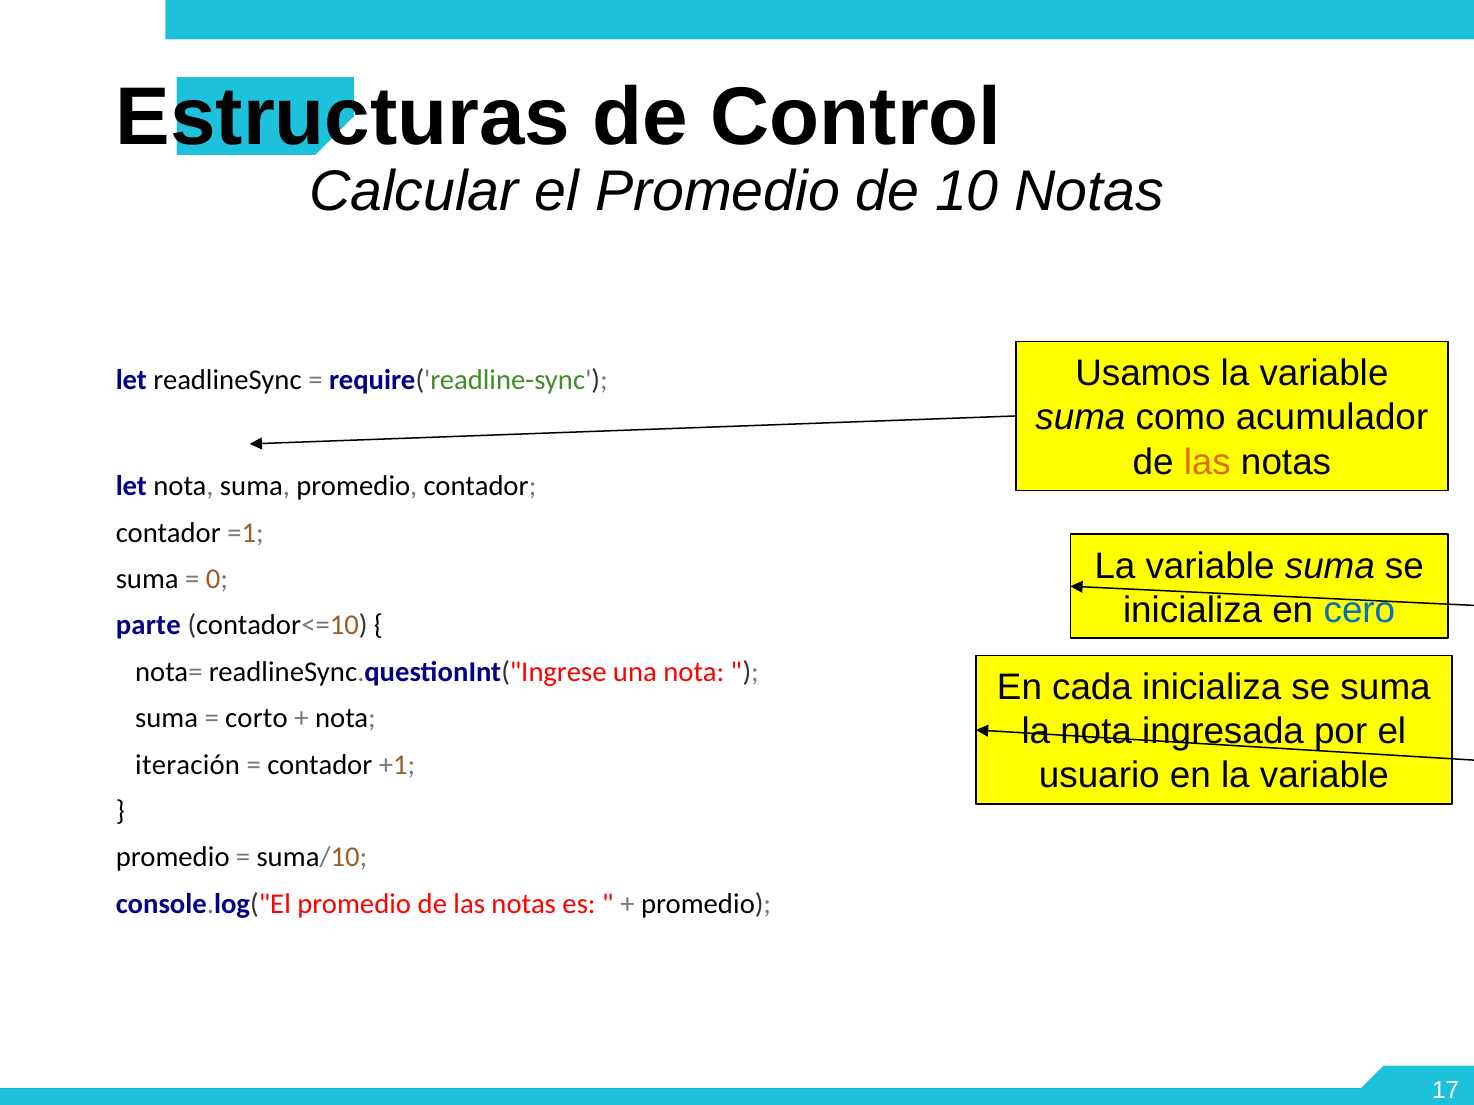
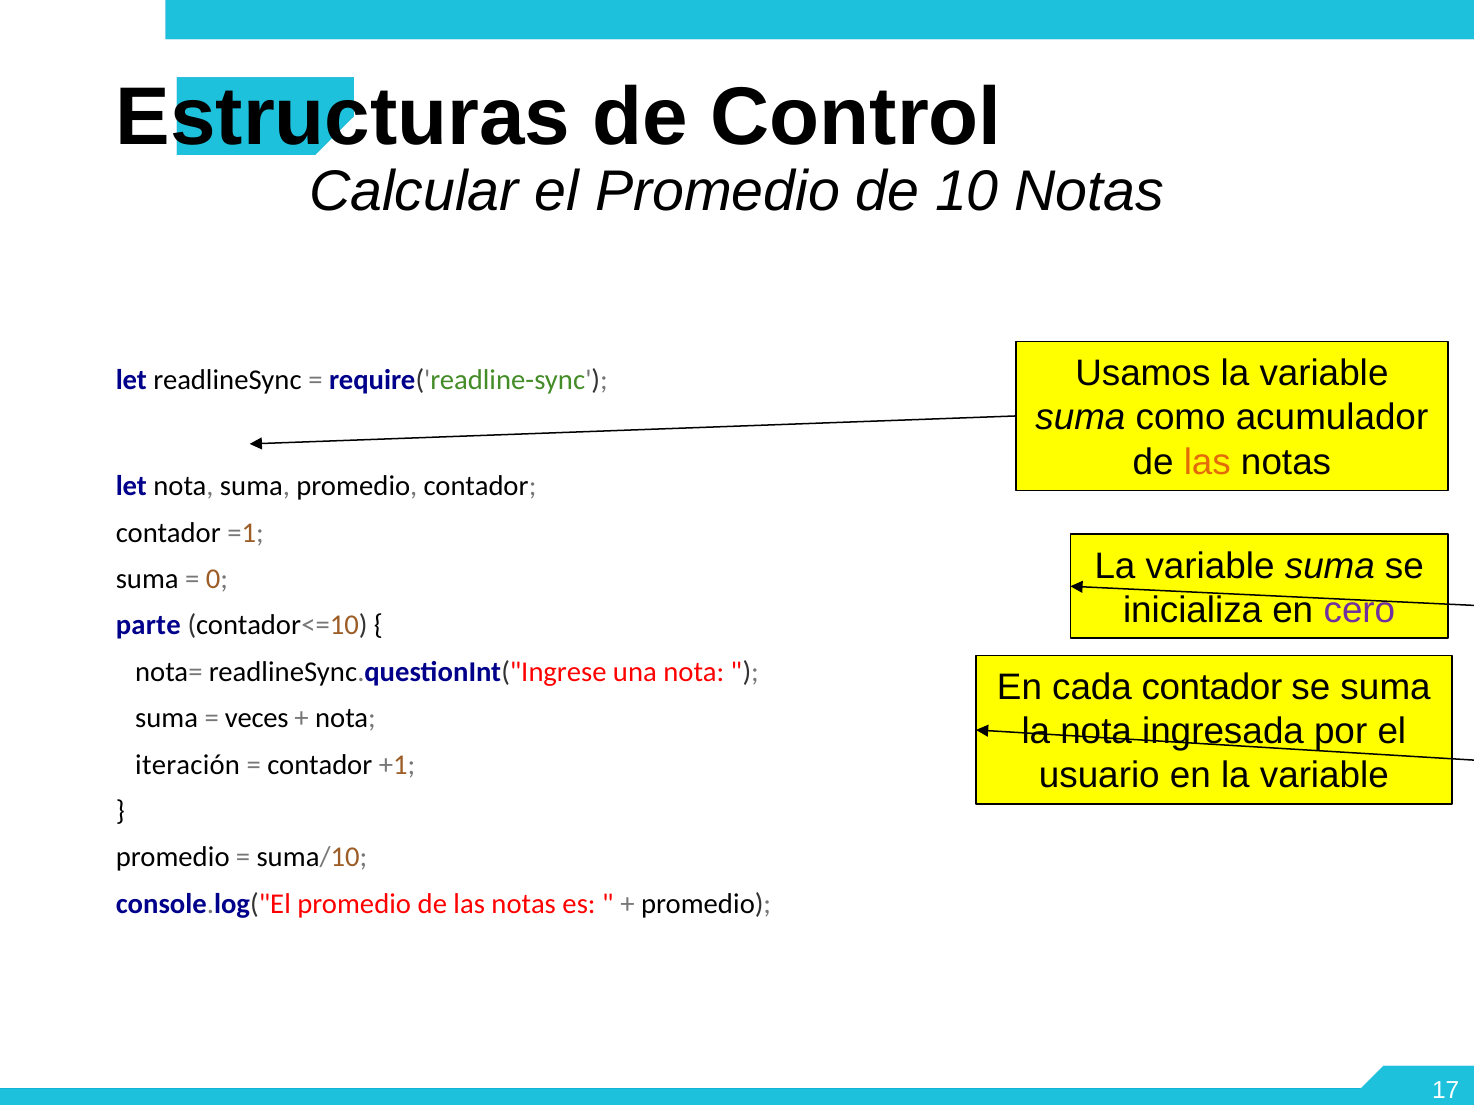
cero colour: blue -> purple (1359, 611)
cada inicializa: inicializa -> contador (1212, 688)
corto: corto -> veces (257, 718)
